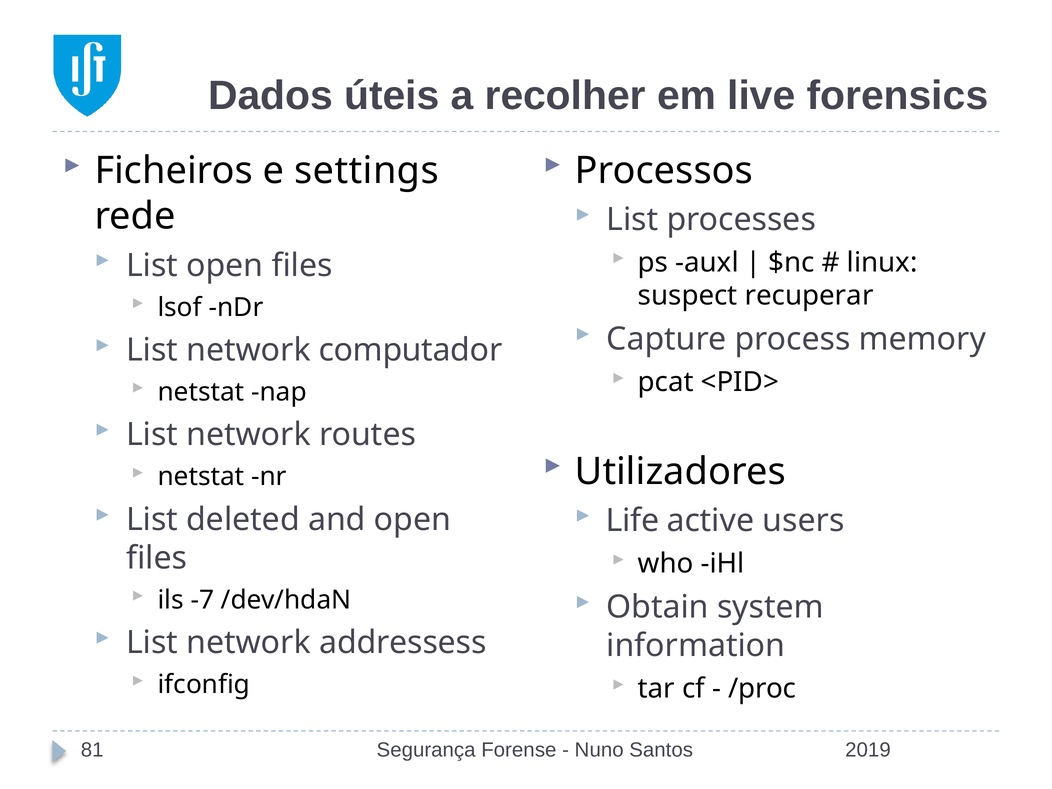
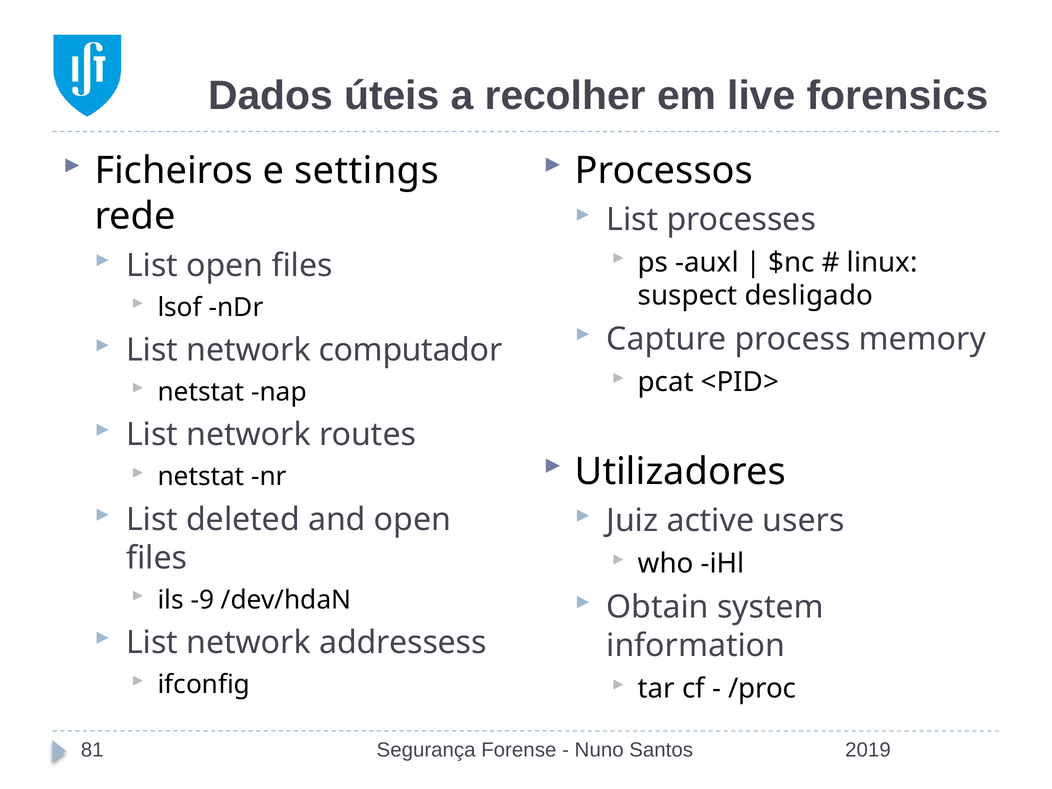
recuperar: recuperar -> desligado (809, 296)
Life: Life -> Juiz (632, 521)
-7: -7 -> -9 (202, 600)
